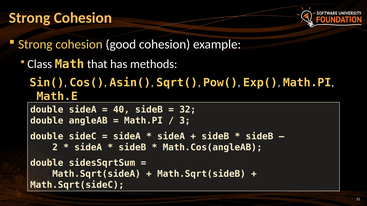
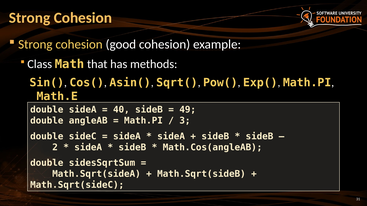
32: 32 -> 49 (188, 110)
